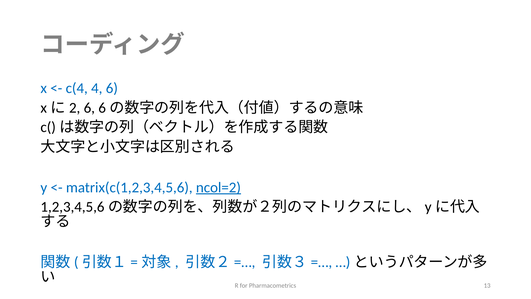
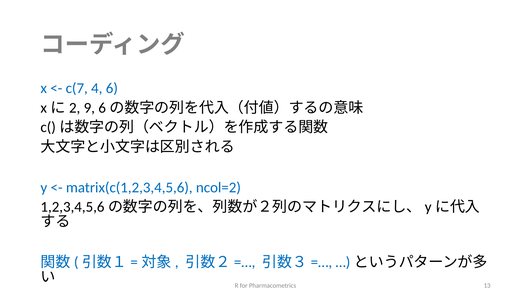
c(4: c(4 -> c(7 (77, 88)
6: 6 -> 9 (89, 108)
ncol=2 underline: present -> none (218, 187)
